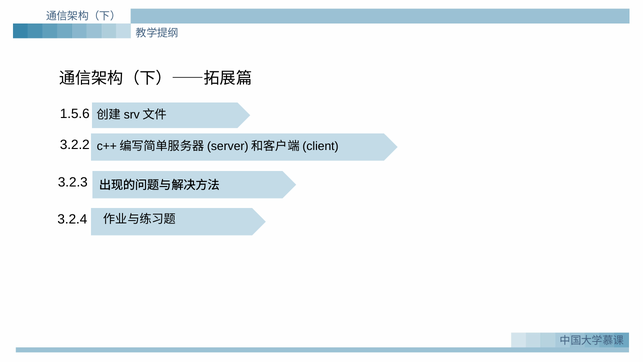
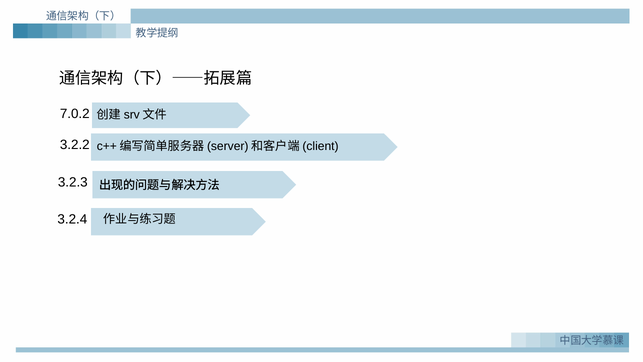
1.5.6: 1.5.6 -> 7.0.2 (75, 114)
